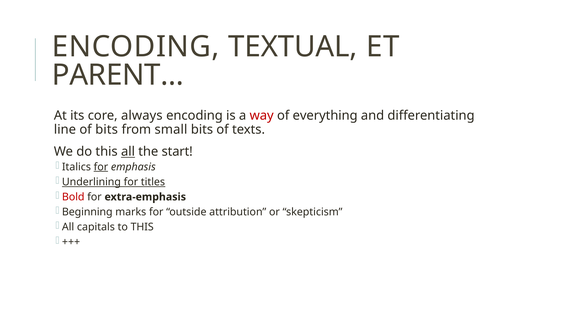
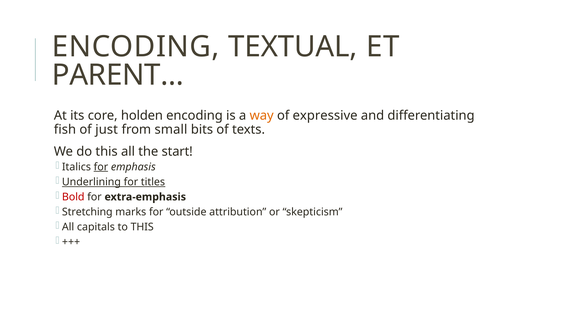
always: always -> holden (142, 115)
way colour: red -> orange (262, 115)
everything: everything -> expressive (325, 115)
line: line -> fish (65, 129)
of bits: bits -> just (107, 129)
all underline: present -> none (128, 151)
Beginning: Beginning -> Stretching (87, 212)
